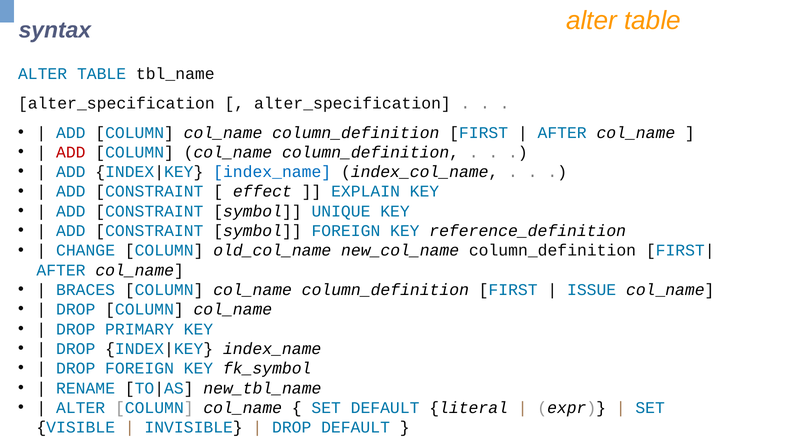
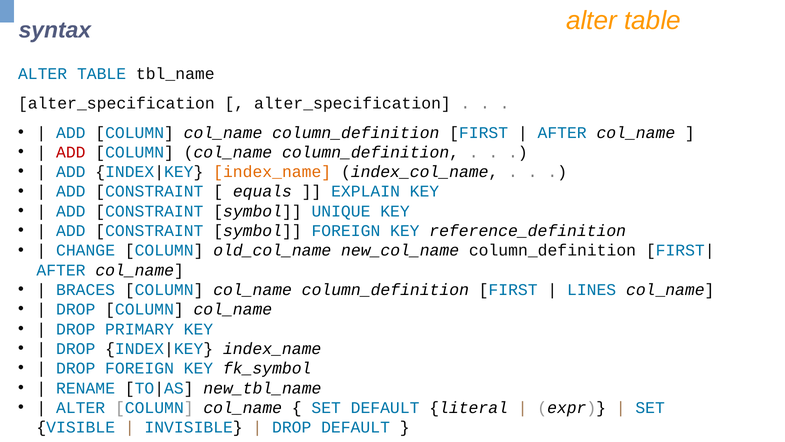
index_name colour: blue -> orange (272, 172)
effect: effect -> equals (262, 191)
ISSUE: ISSUE -> LINES (592, 290)
